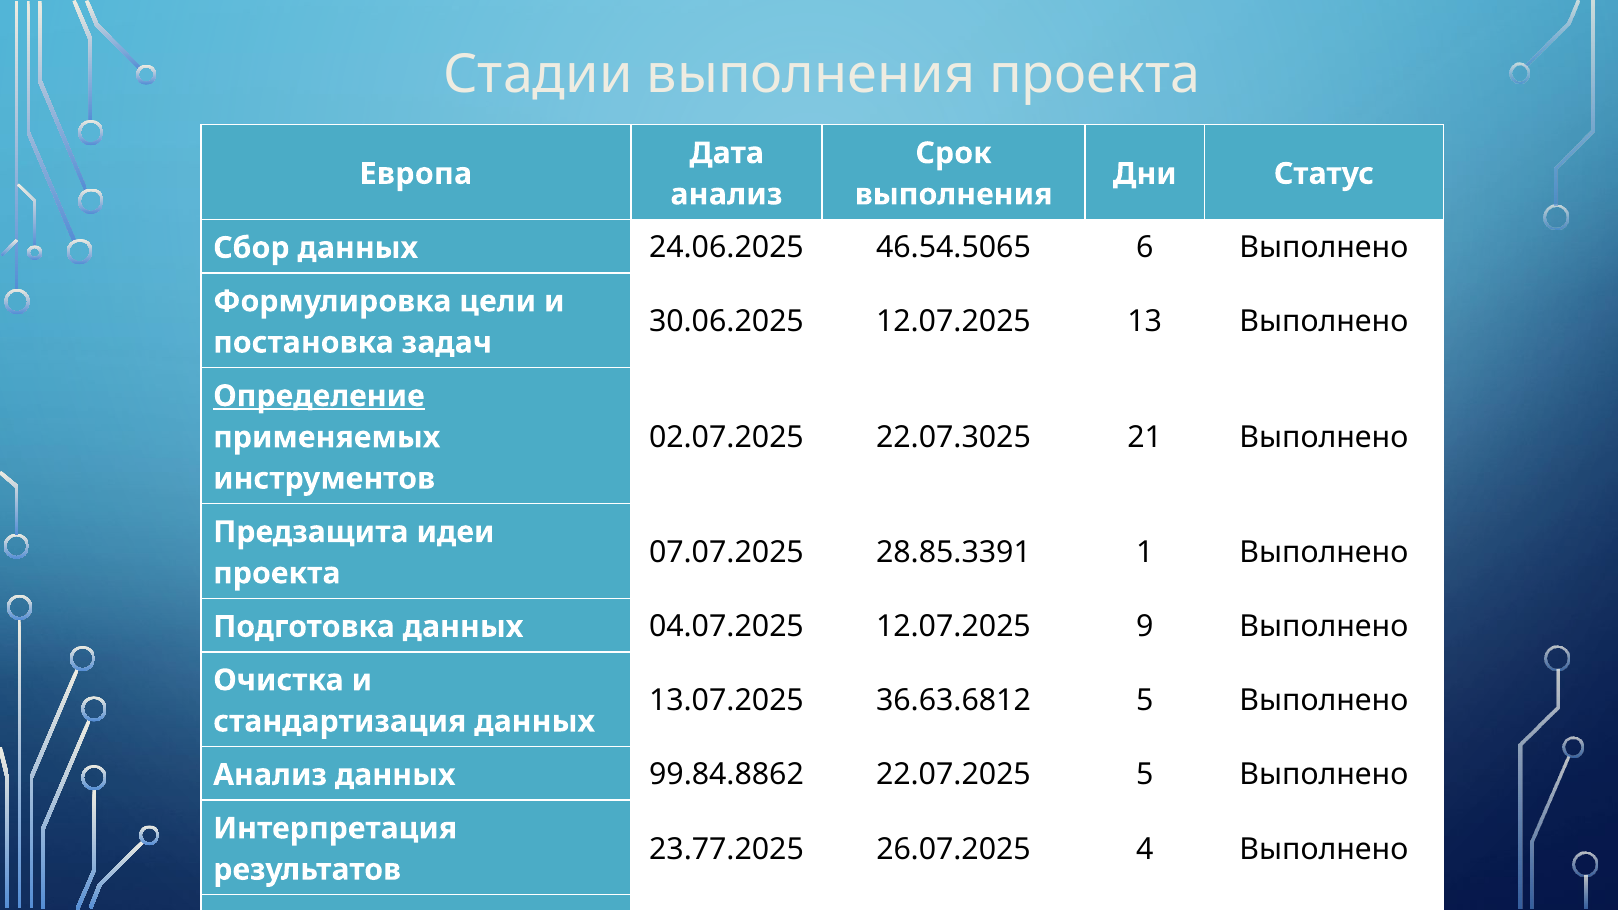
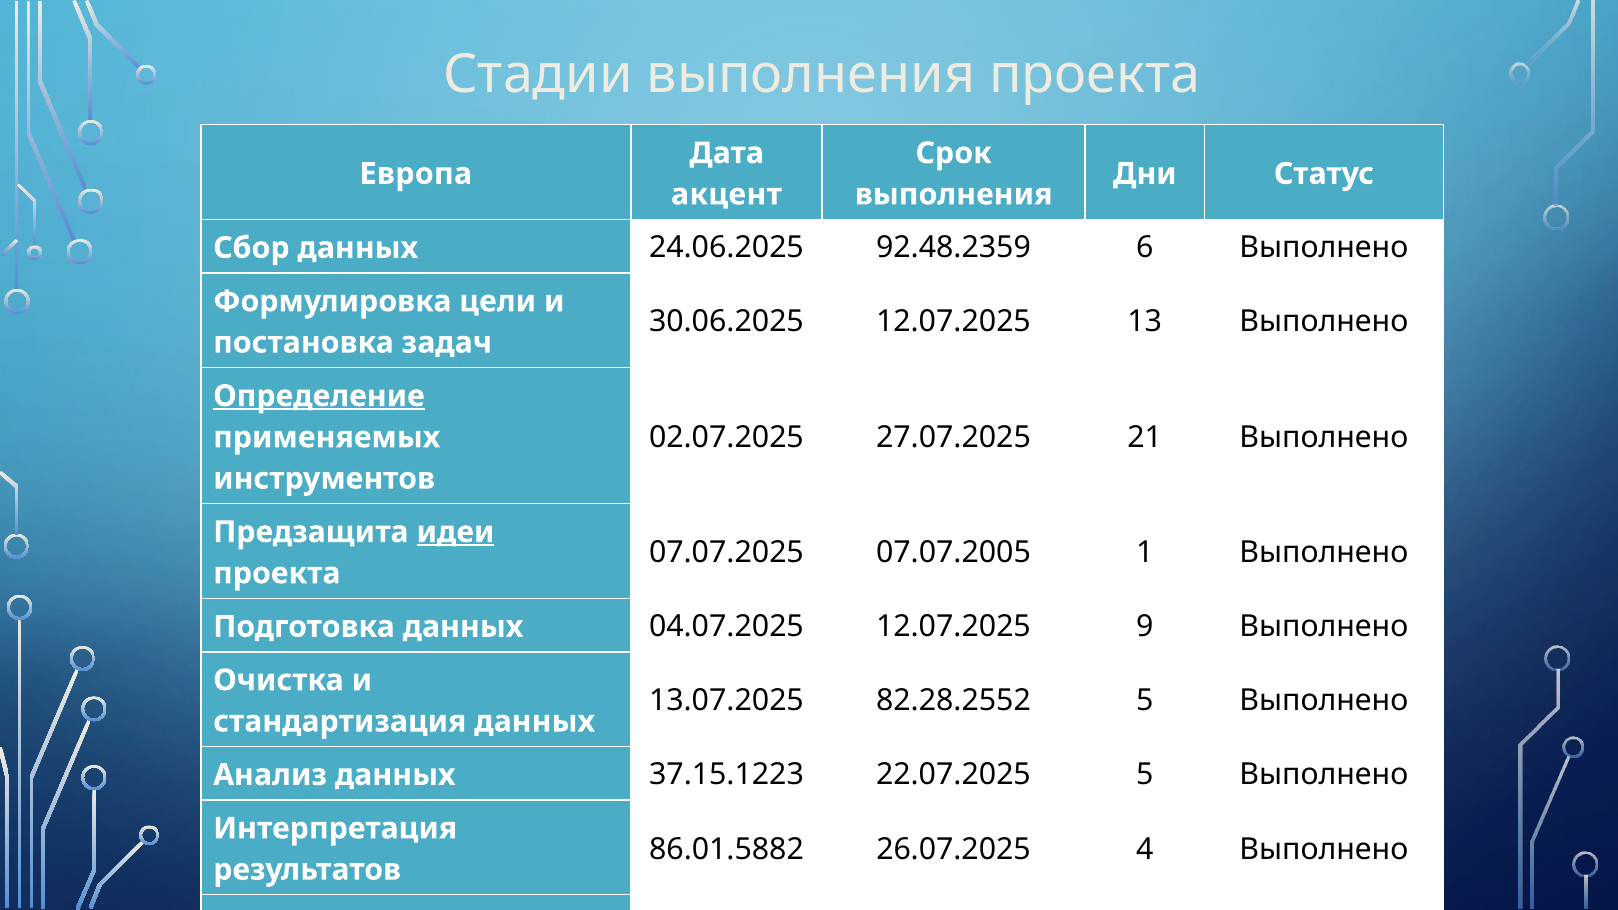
анализ: анализ -> акцент (726, 194)
46.54.5065: 46.54.5065 -> 92.48.2359 (953, 248)
02.07.2025 22.07.3025: 22.07.3025 -> 27.07.2025 (953, 437)
идеи underline: none -> present (455, 532)
28.85.3391: 28.85.3391 -> 07.07.2005 (953, 553)
36.63.6812: 36.63.6812 -> 82.28.2552 (953, 701)
99.84.8862: 99.84.8862 -> 37.15.1223 (726, 775)
23.77.2025: 23.77.2025 -> 86.01.5882 (726, 849)
